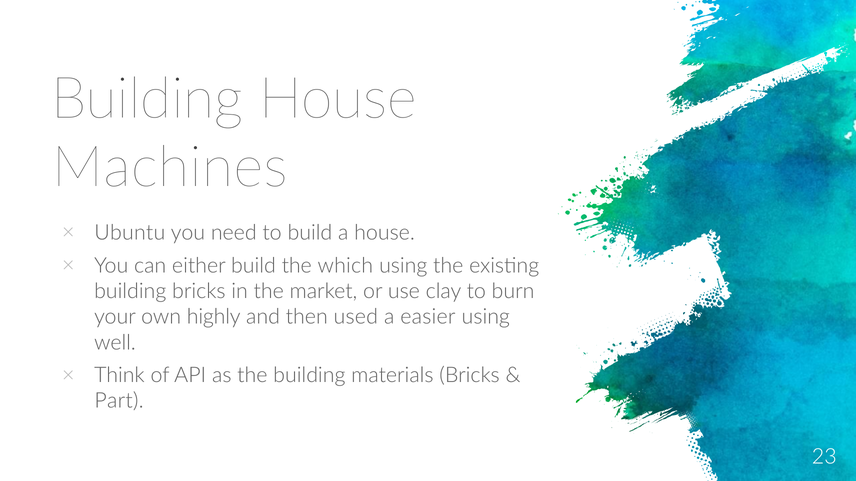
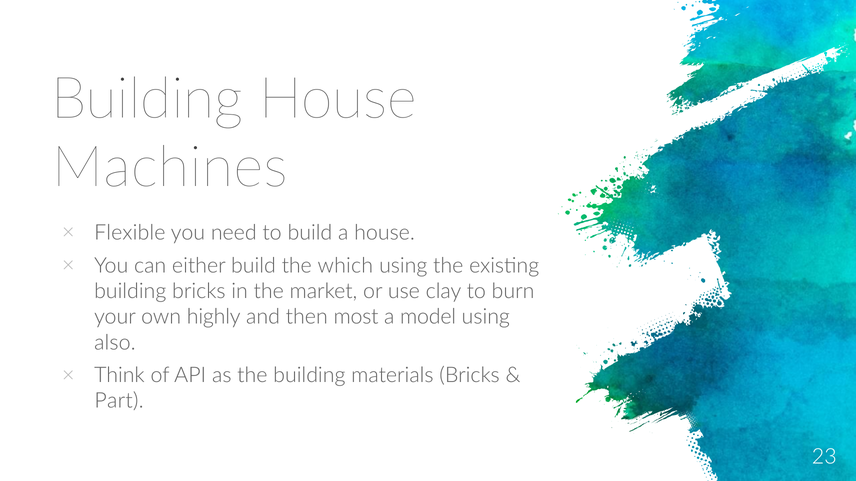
Ubuntu: Ubuntu -> Flexible (130, 233)
used: used -> most (356, 317)
easier: easier -> model (428, 317)
well: well -> also (115, 343)
